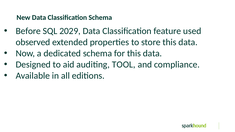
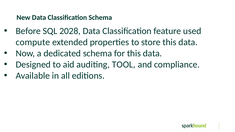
2029: 2029 -> 2028 (70, 31)
observed: observed -> compute (33, 42)
